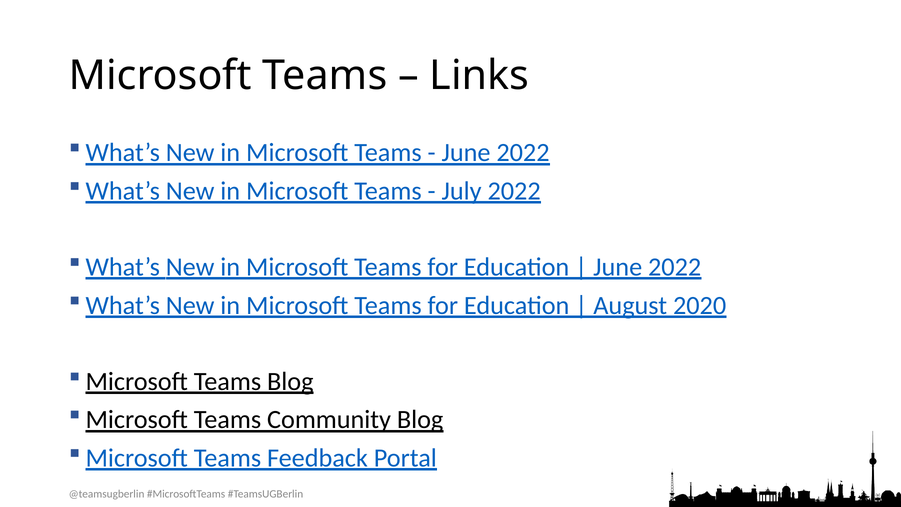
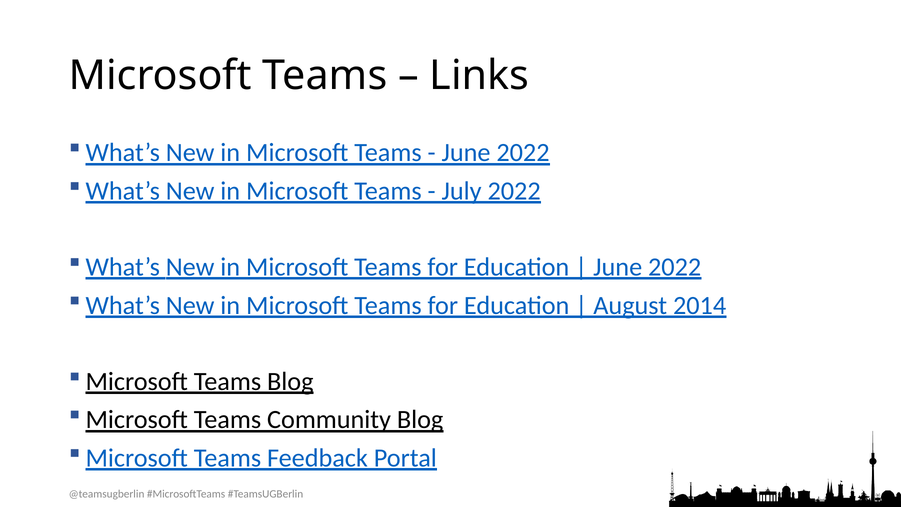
2020: 2020 -> 2014 (700, 305)
